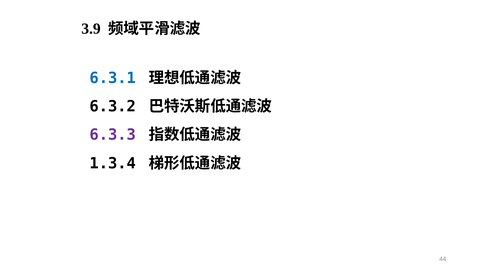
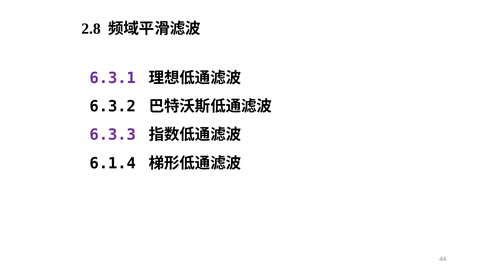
3.9: 3.9 -> 2.8 (91, 29)
6.3.1 colour: blue -> purple (113, 78)
1.3.4: 1.3.4 -> 6.1.4 (113, 163)
